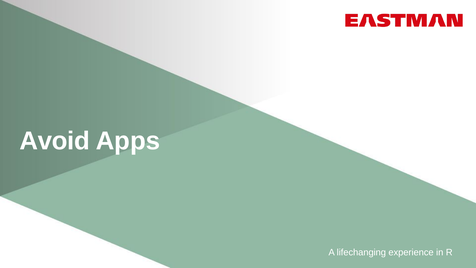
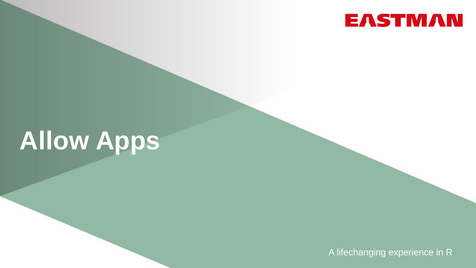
Avoid: Avoid -> Allow (54, 141)
